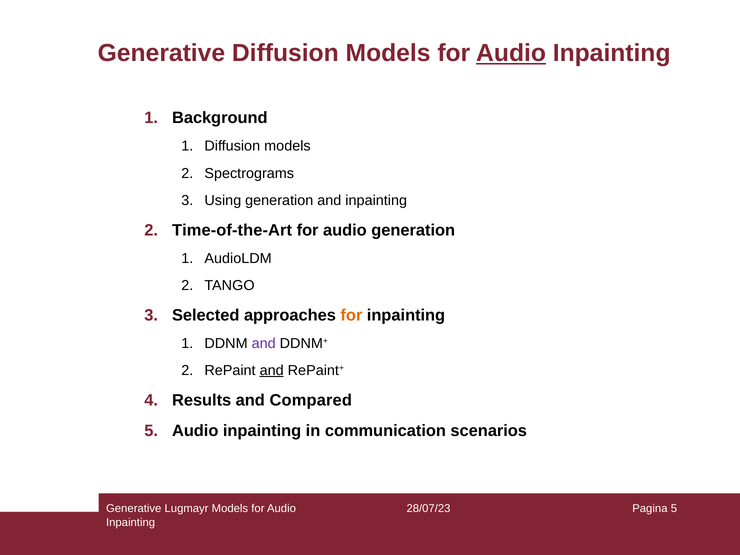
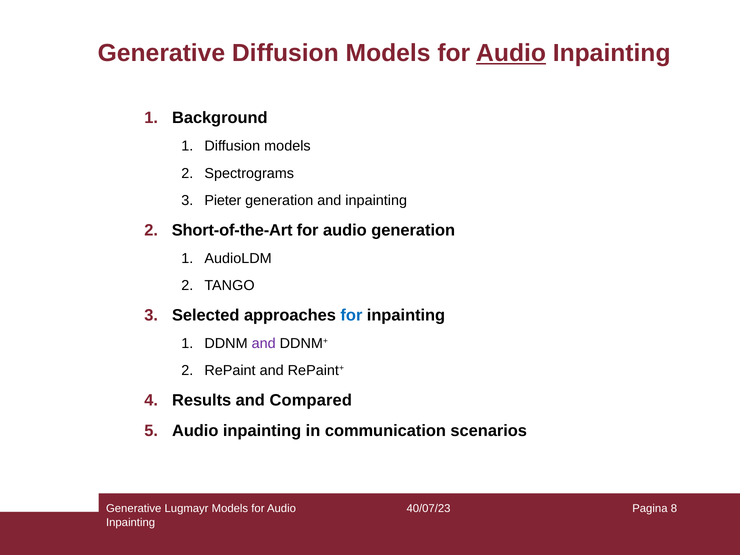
Using: Using -> Pieter (223, 200)
Time-of-the-Art: Time-of-the-Art -> Short-of-the-Art (232, 230)
for colour: orange -> blue (351, 315)
and underline: present -> none (272, 370)
28/07/23: 28/07/23 -> 40/07/23 (428, 509)
Pagina 5: 5 -> 8 (674, 509)
